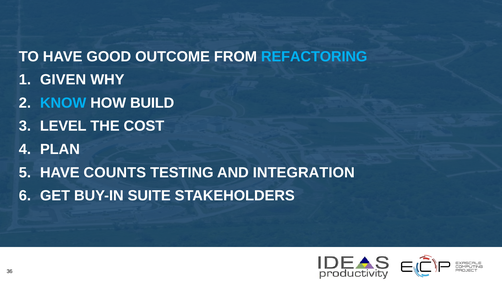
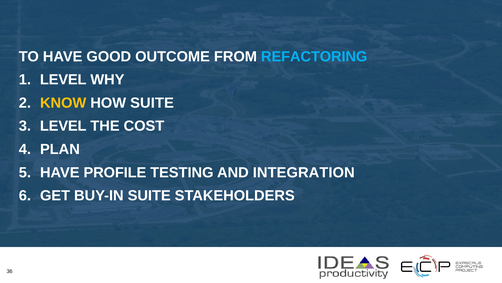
GIVEN: GIVEN -> LEVEL (63, 80)
KNOW colour: light blue -> yellow (63, 103)
HOW BUILD: BUILD -> SUITE (152, 103)
COUNTS: COUNTS -> PROFILE (115, 172)
